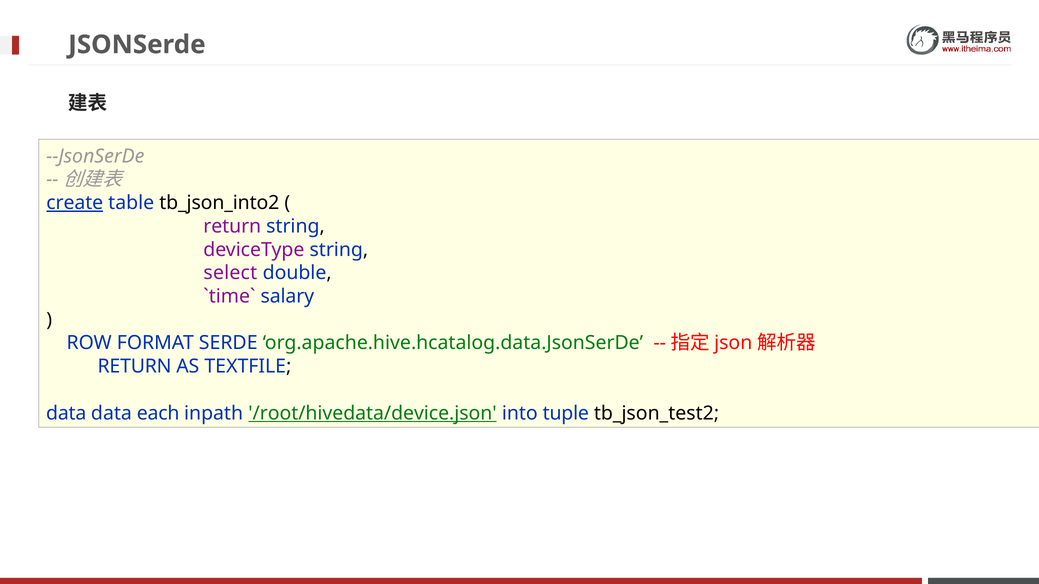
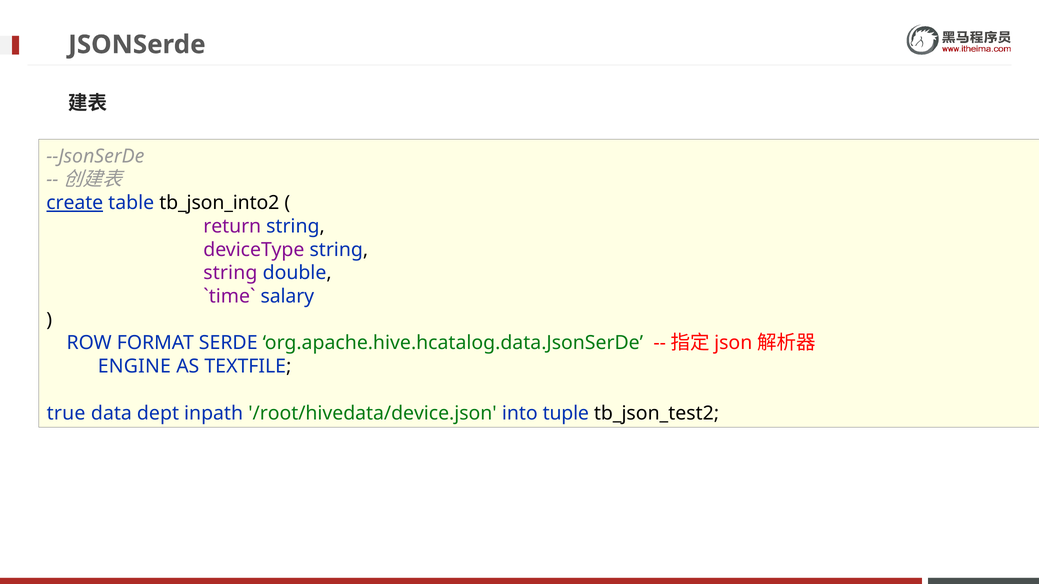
select: select -> string (230, 273)
RETURN: RETURN -> ENGINE (134, 367)
data: data -> true (66, 413)
each: each -> dept (158, 413)
/root/hivedata/device.json underline: present -> none (372, 413)
